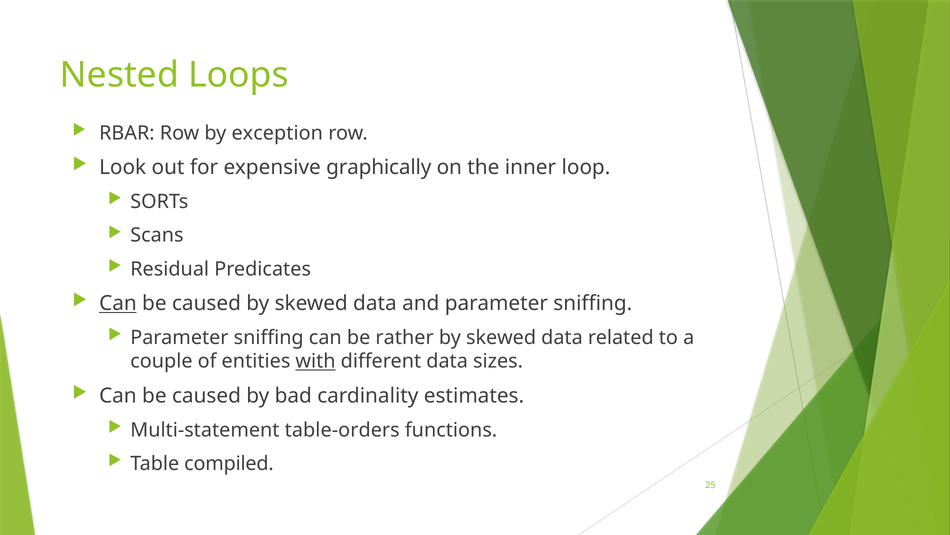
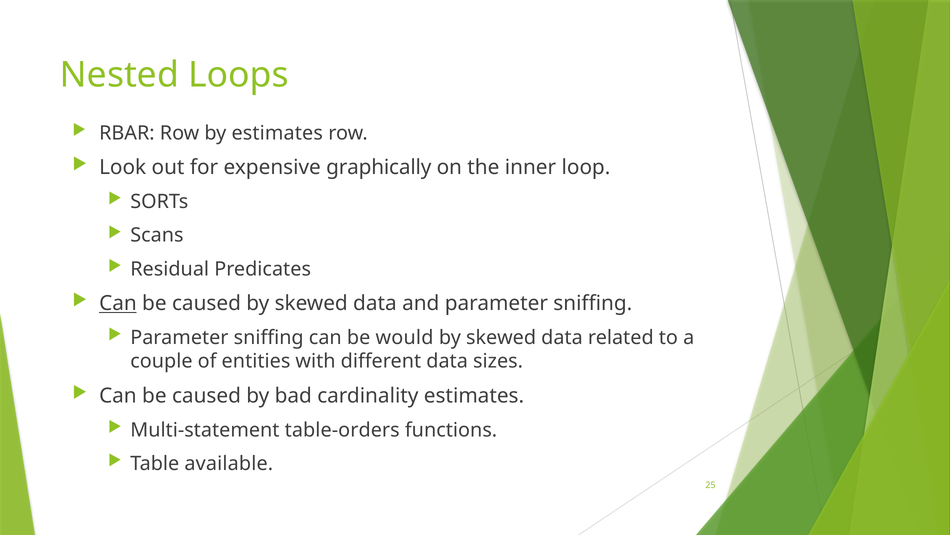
by exception: exception -> estimates (277, 133)
rather: rather -> would (405, 337)
with underline: present -> none (316, 361)
compiled: compiled -> available (229, 463)
